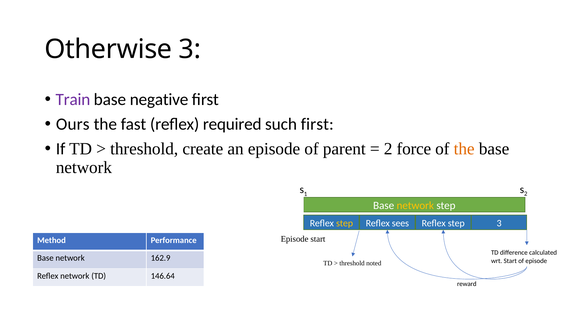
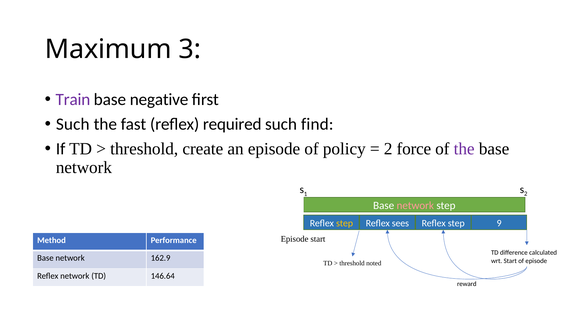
Otherwise: Otherwise -> Maximum (108, 49)
Ours: Ours -> Such (73, 124)
such first: first -> find (317, 124)
parent: parent -> policy (344, 149)
the colour: orange -> purple (464, 149)
network colour: yellow -> pink (415, 205)
step 3: 3 -> 9 (499, 223)
